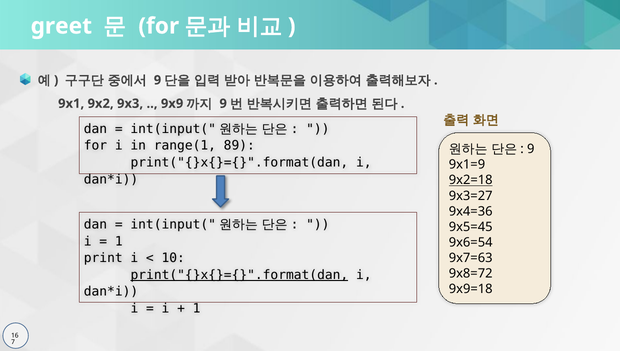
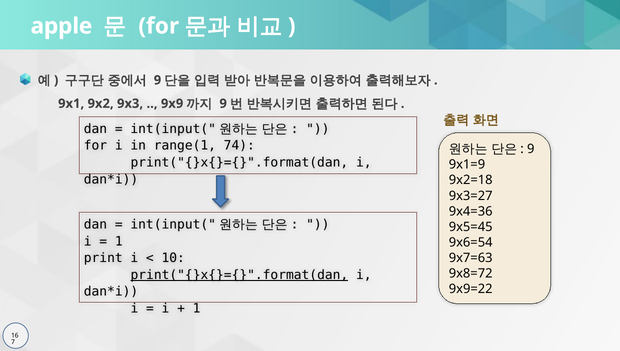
greet: greet -> apple (61, 26)
89: 89 -> 74 (239, 145)
9x2=18 underline: present -> none (471, 180)
9x9=18: 9x9=18 -> 9x9=22 (471, 288)
